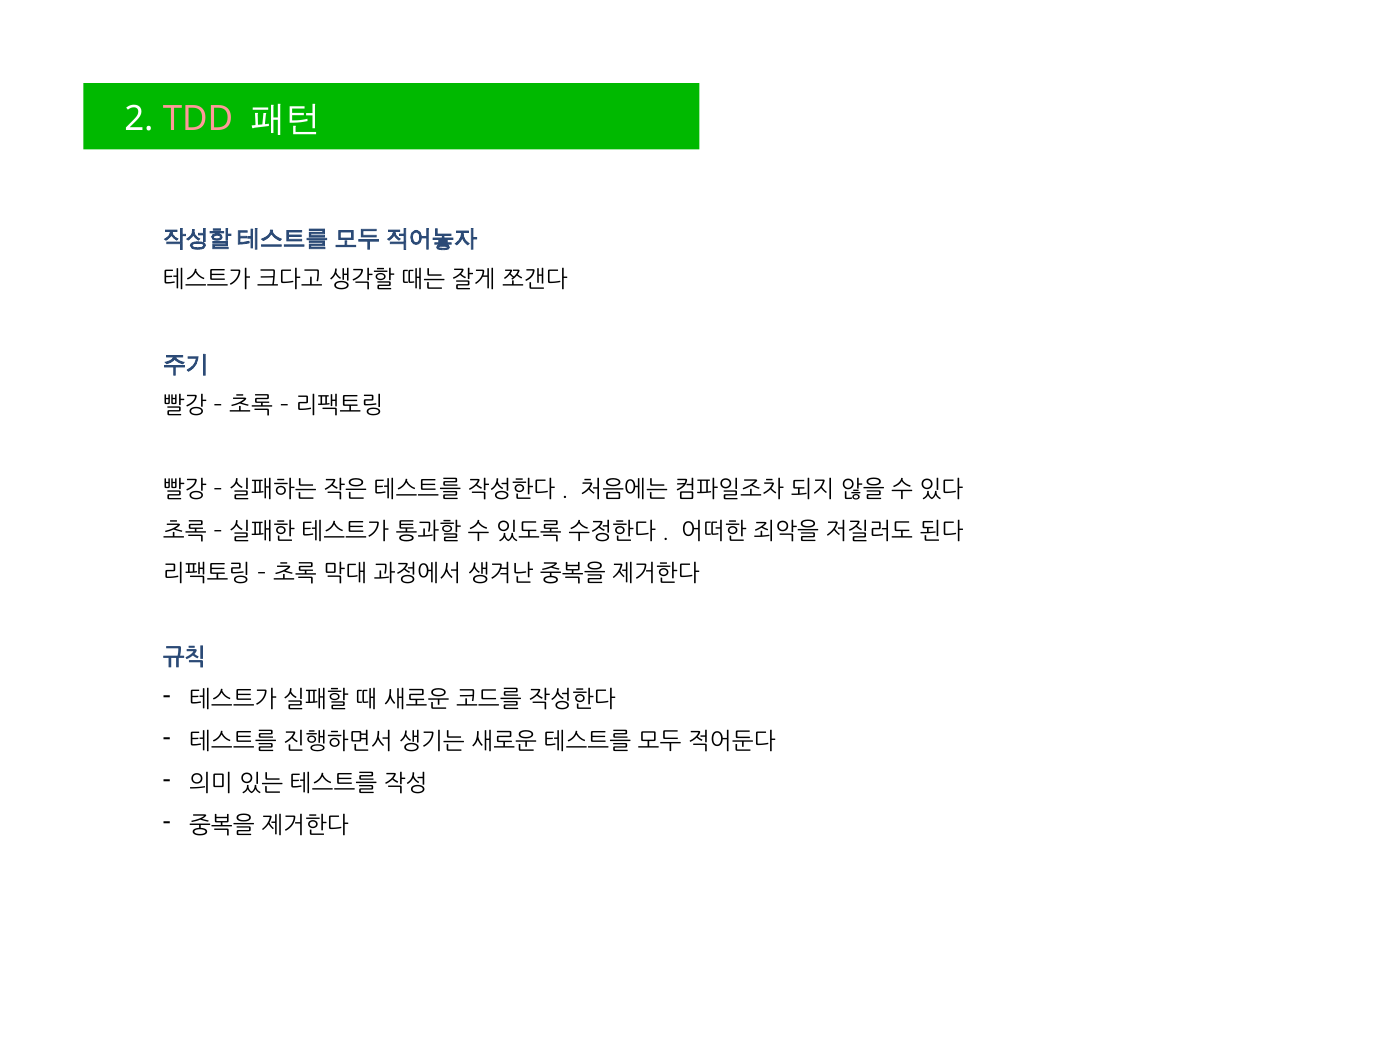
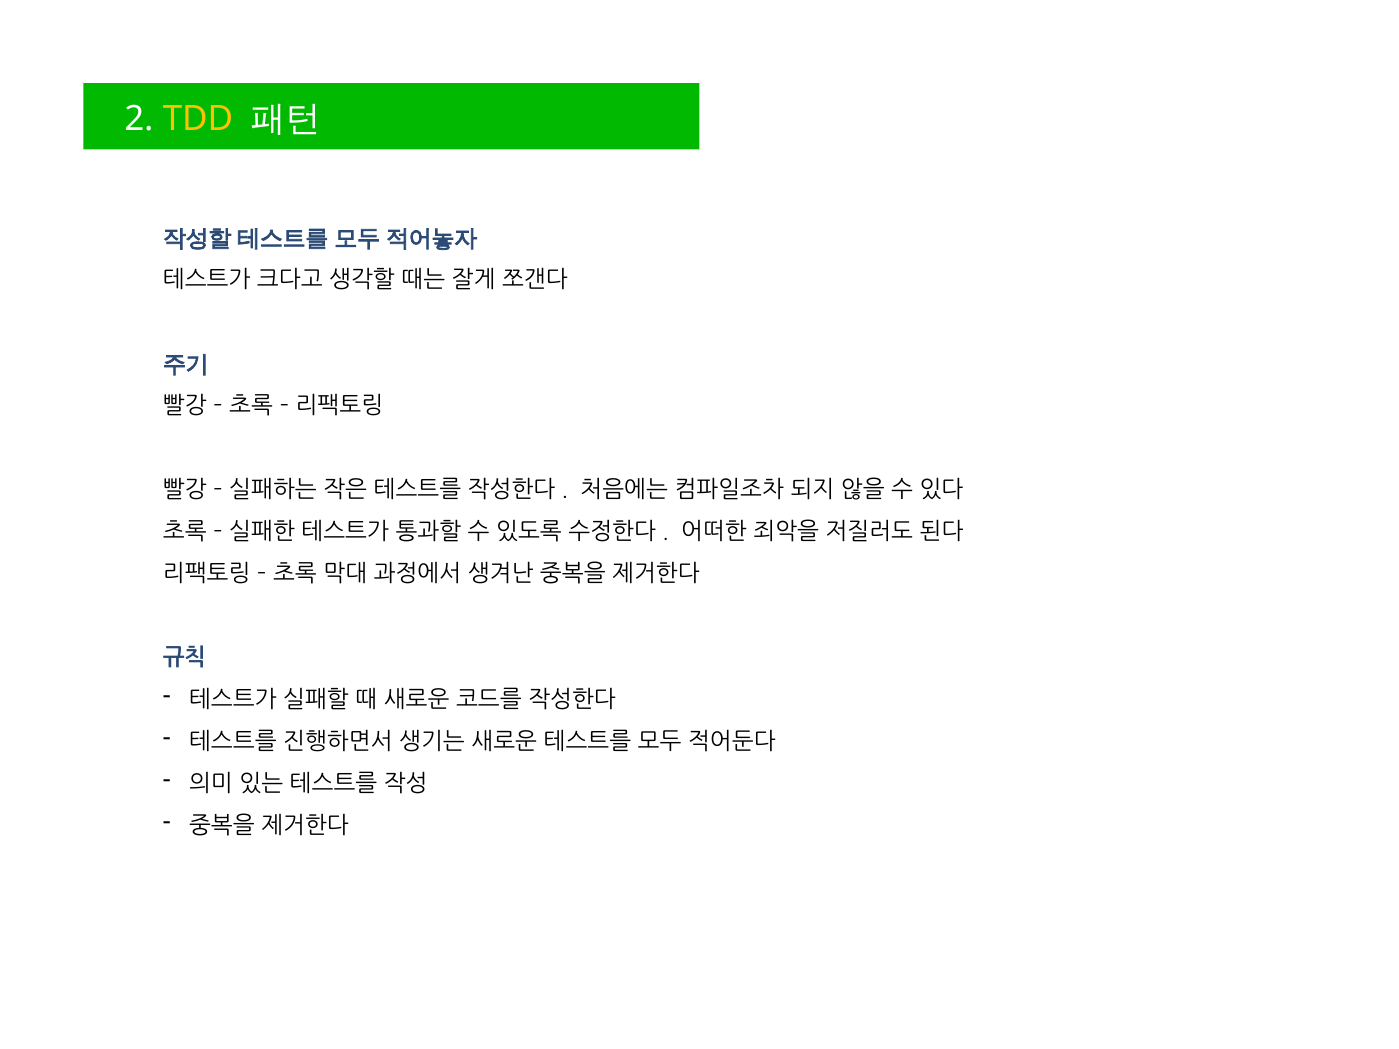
TDD colour: pink -> yellow (198, 119)
